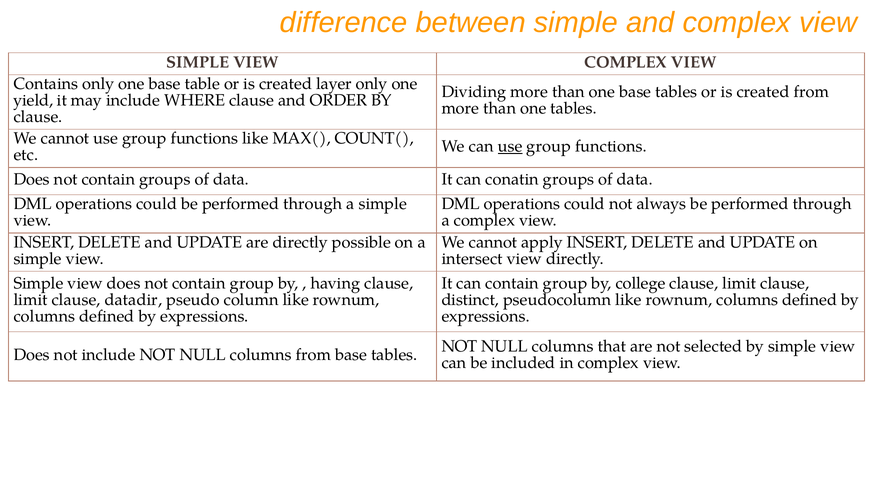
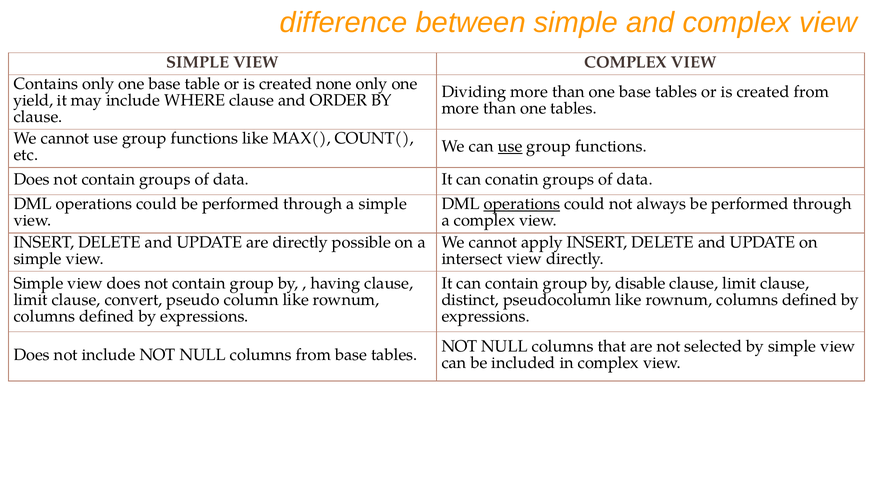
layer: layer -> none (334, 84)
operations underline: none -> present (522, 204)
college: college -> disable (641, 283)
datadir: datadir -> convert (133, 300)
